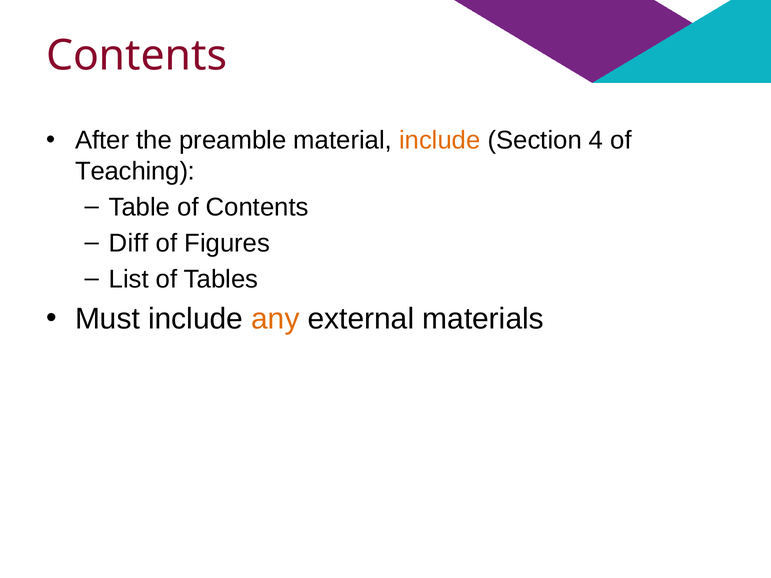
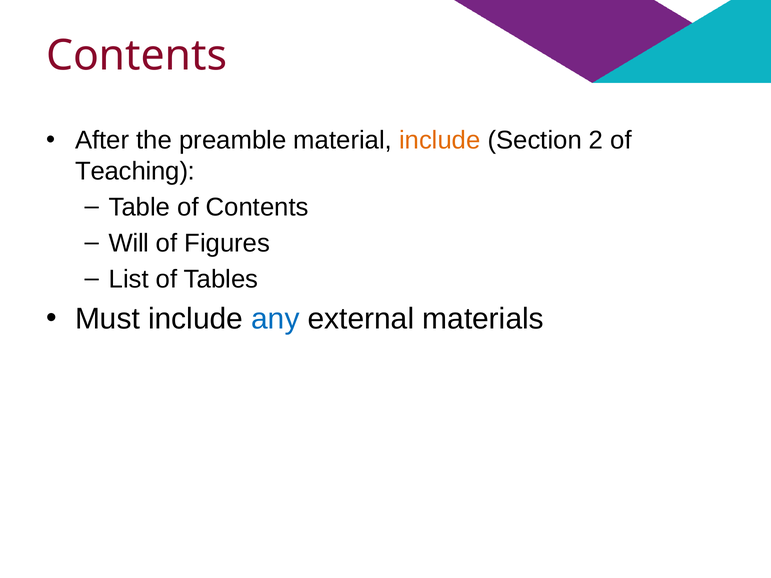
4: 4 -> 2 (596, 141)
Diff: Diff -> Will (129, 243)
any colour: orange -> blue (275, 319)
